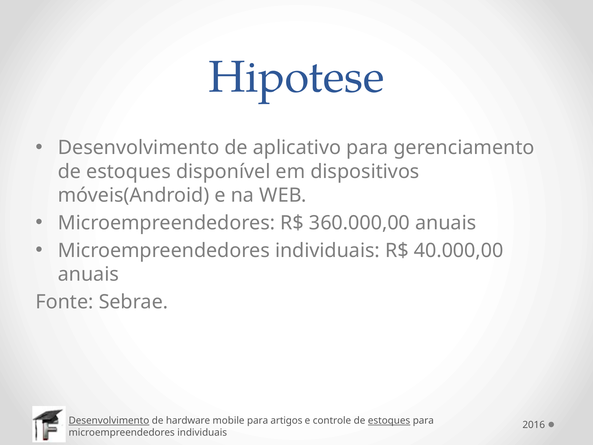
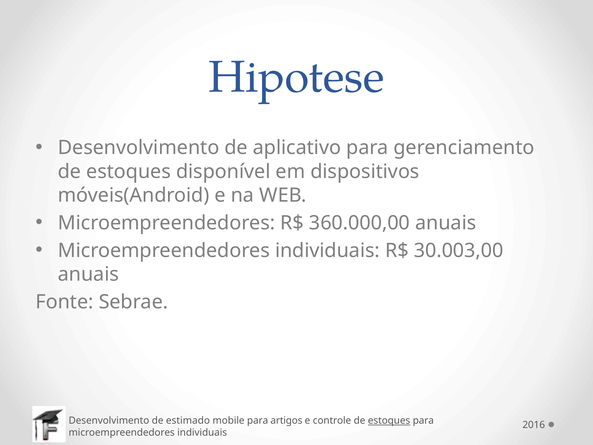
40.000,00: 40.000,00 -> 30.003,00 (459, 250)
Desenvolvimento underline: present -> none (109, 420)
hardware: hardware -> estimado (188, 420)
